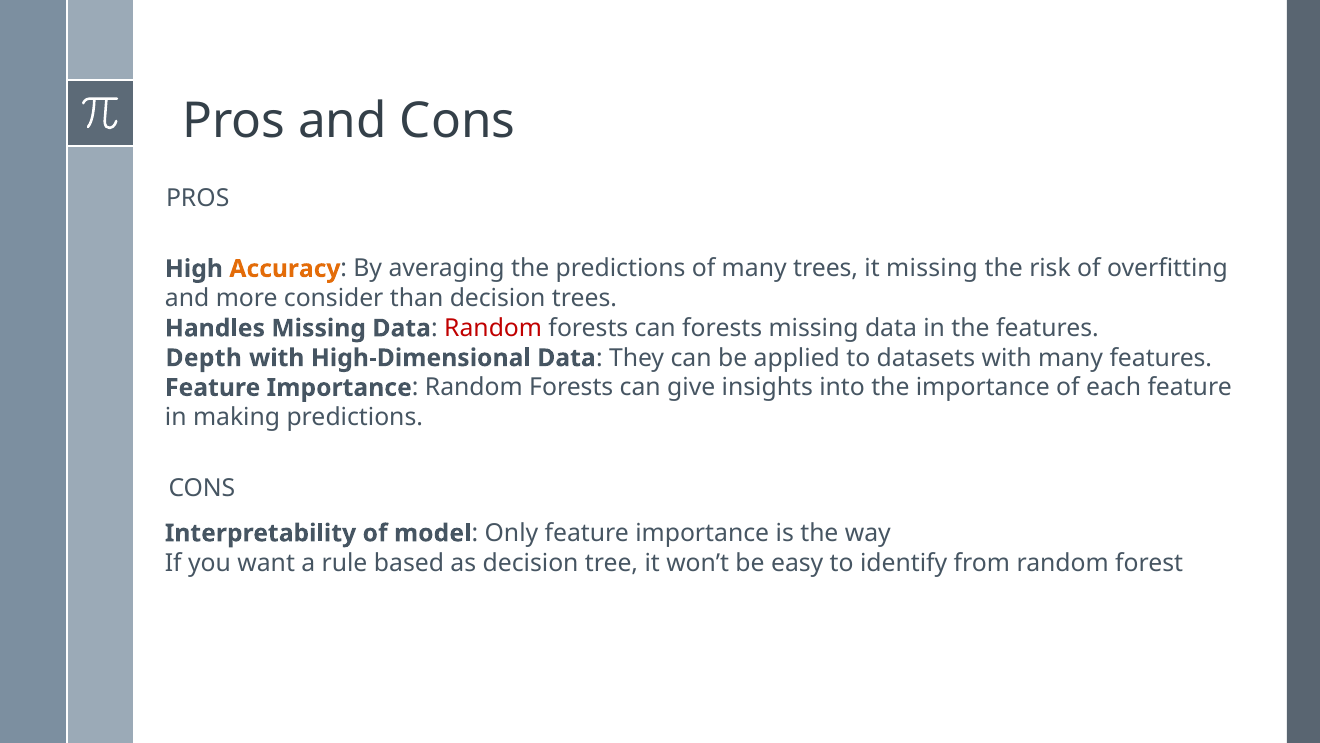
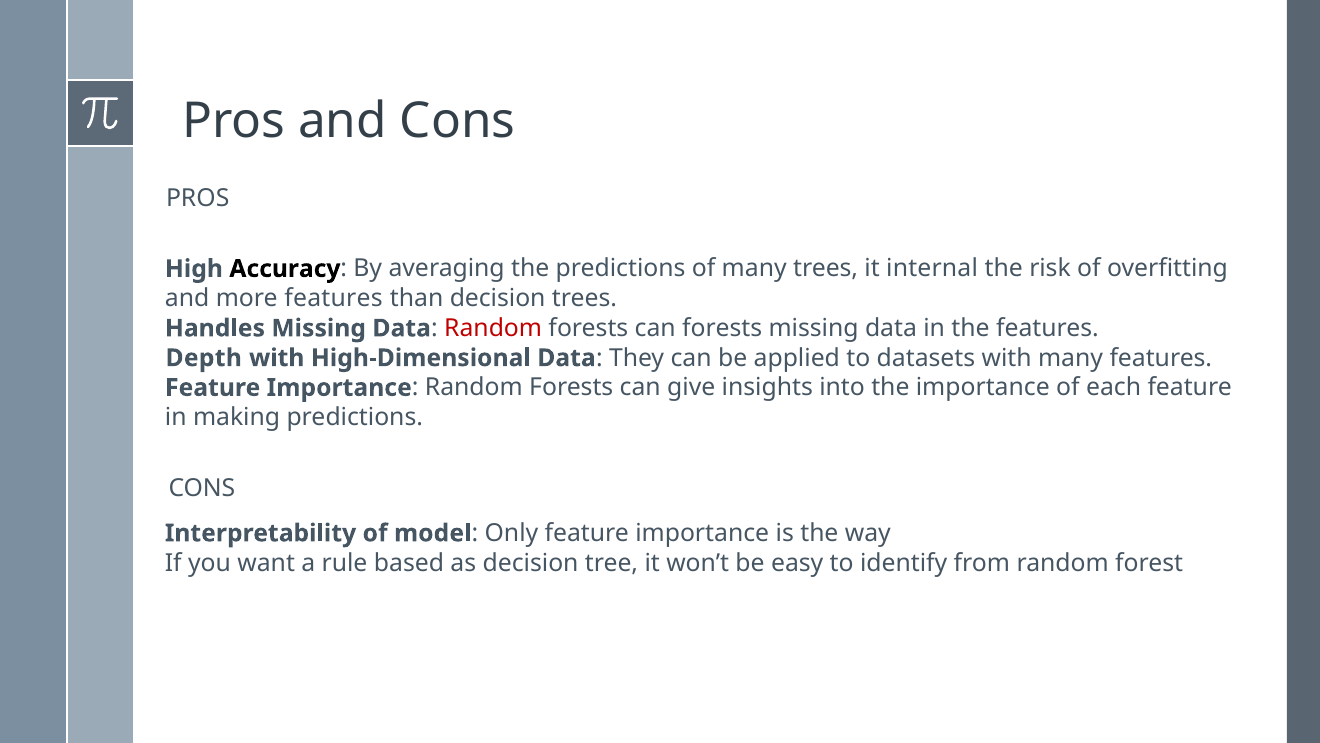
Accuracy colour: orange -> black (285, 269)
it missing: missing -> internal (932, 269)
more consider: consider -> features (334, 298)
